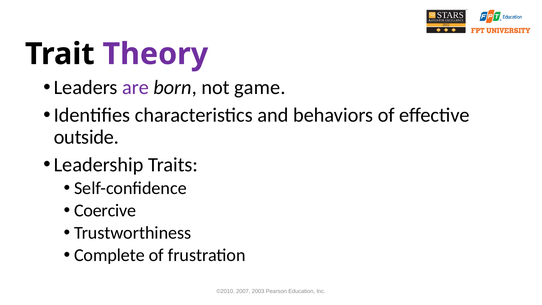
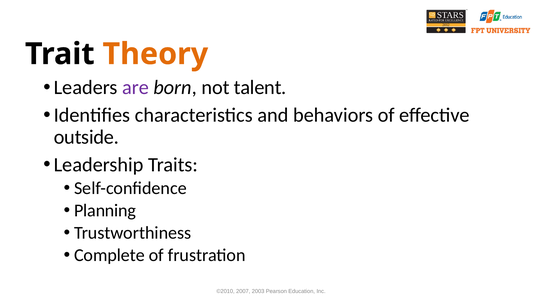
Theory colour: purple -> orange (155, 54)
game: game -> talent (260, 87)
Coercive: Coercive -> Planning (105, 211)
